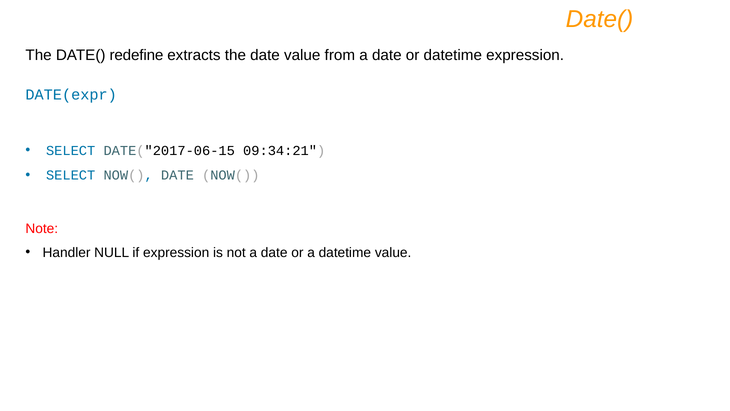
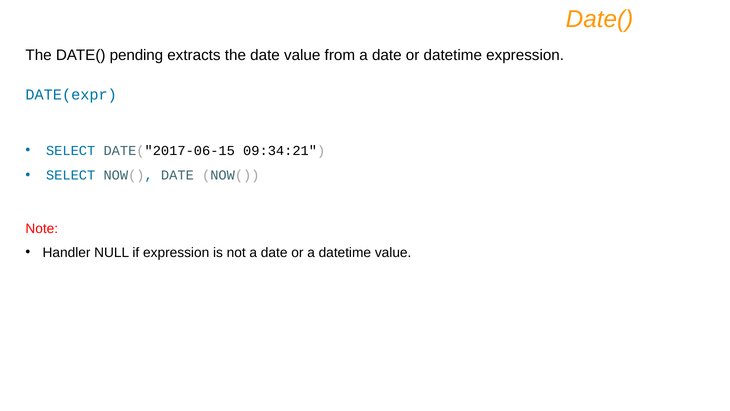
redefine: redefine -> pending (136, 55)
